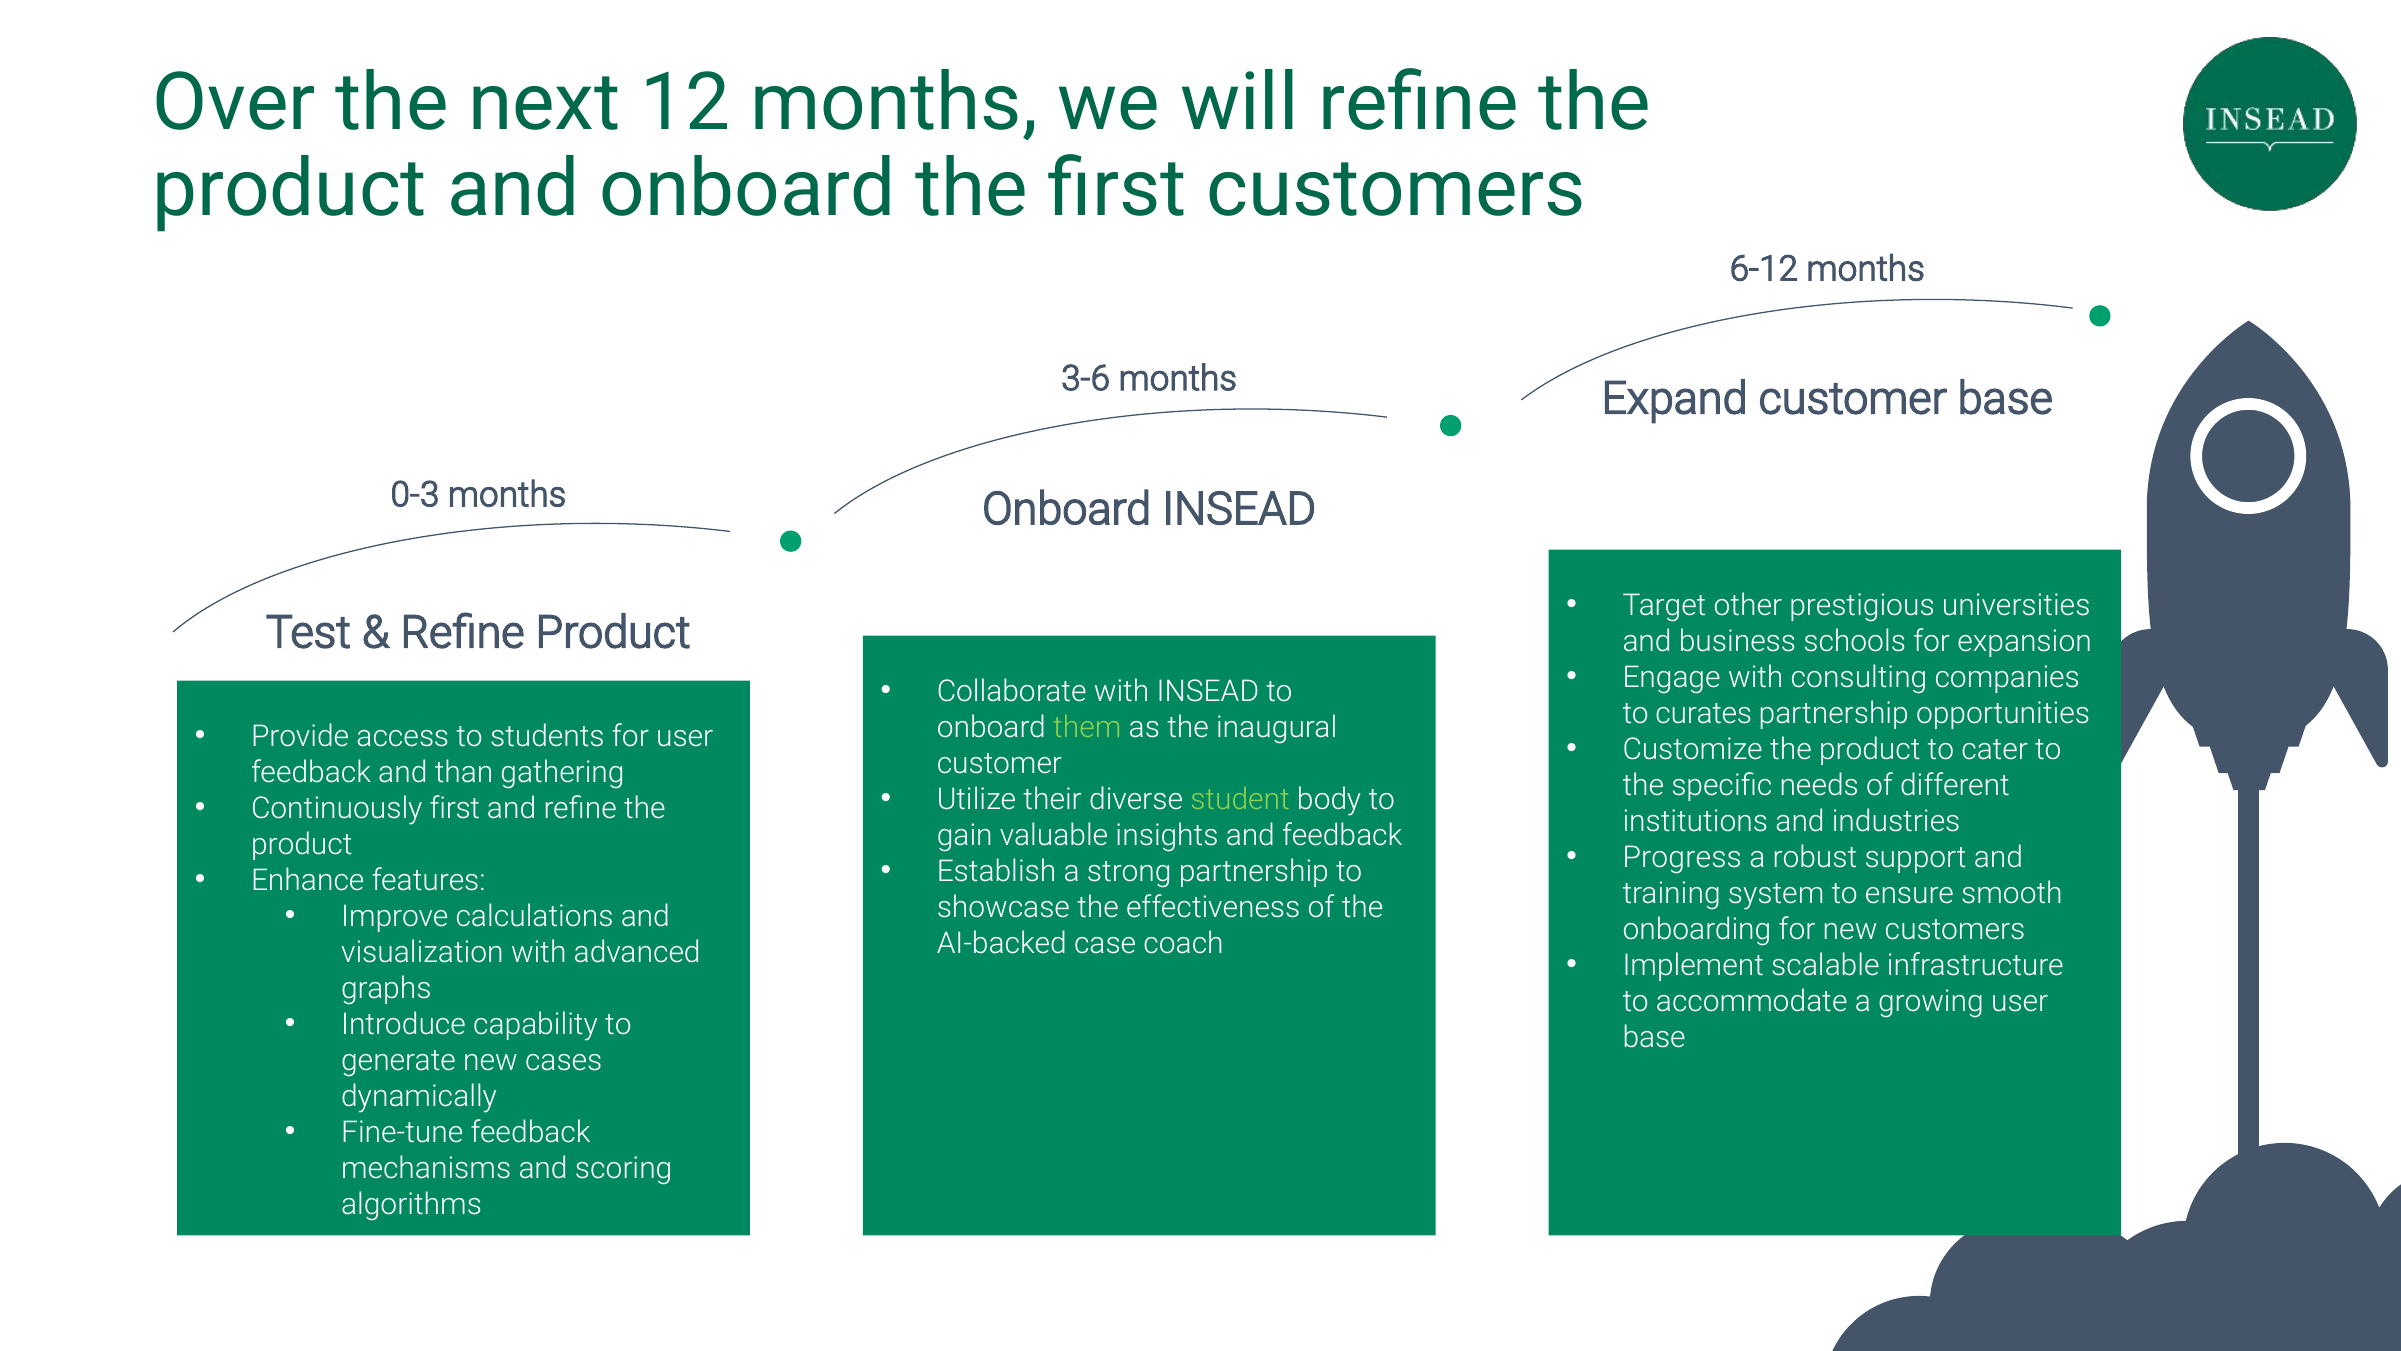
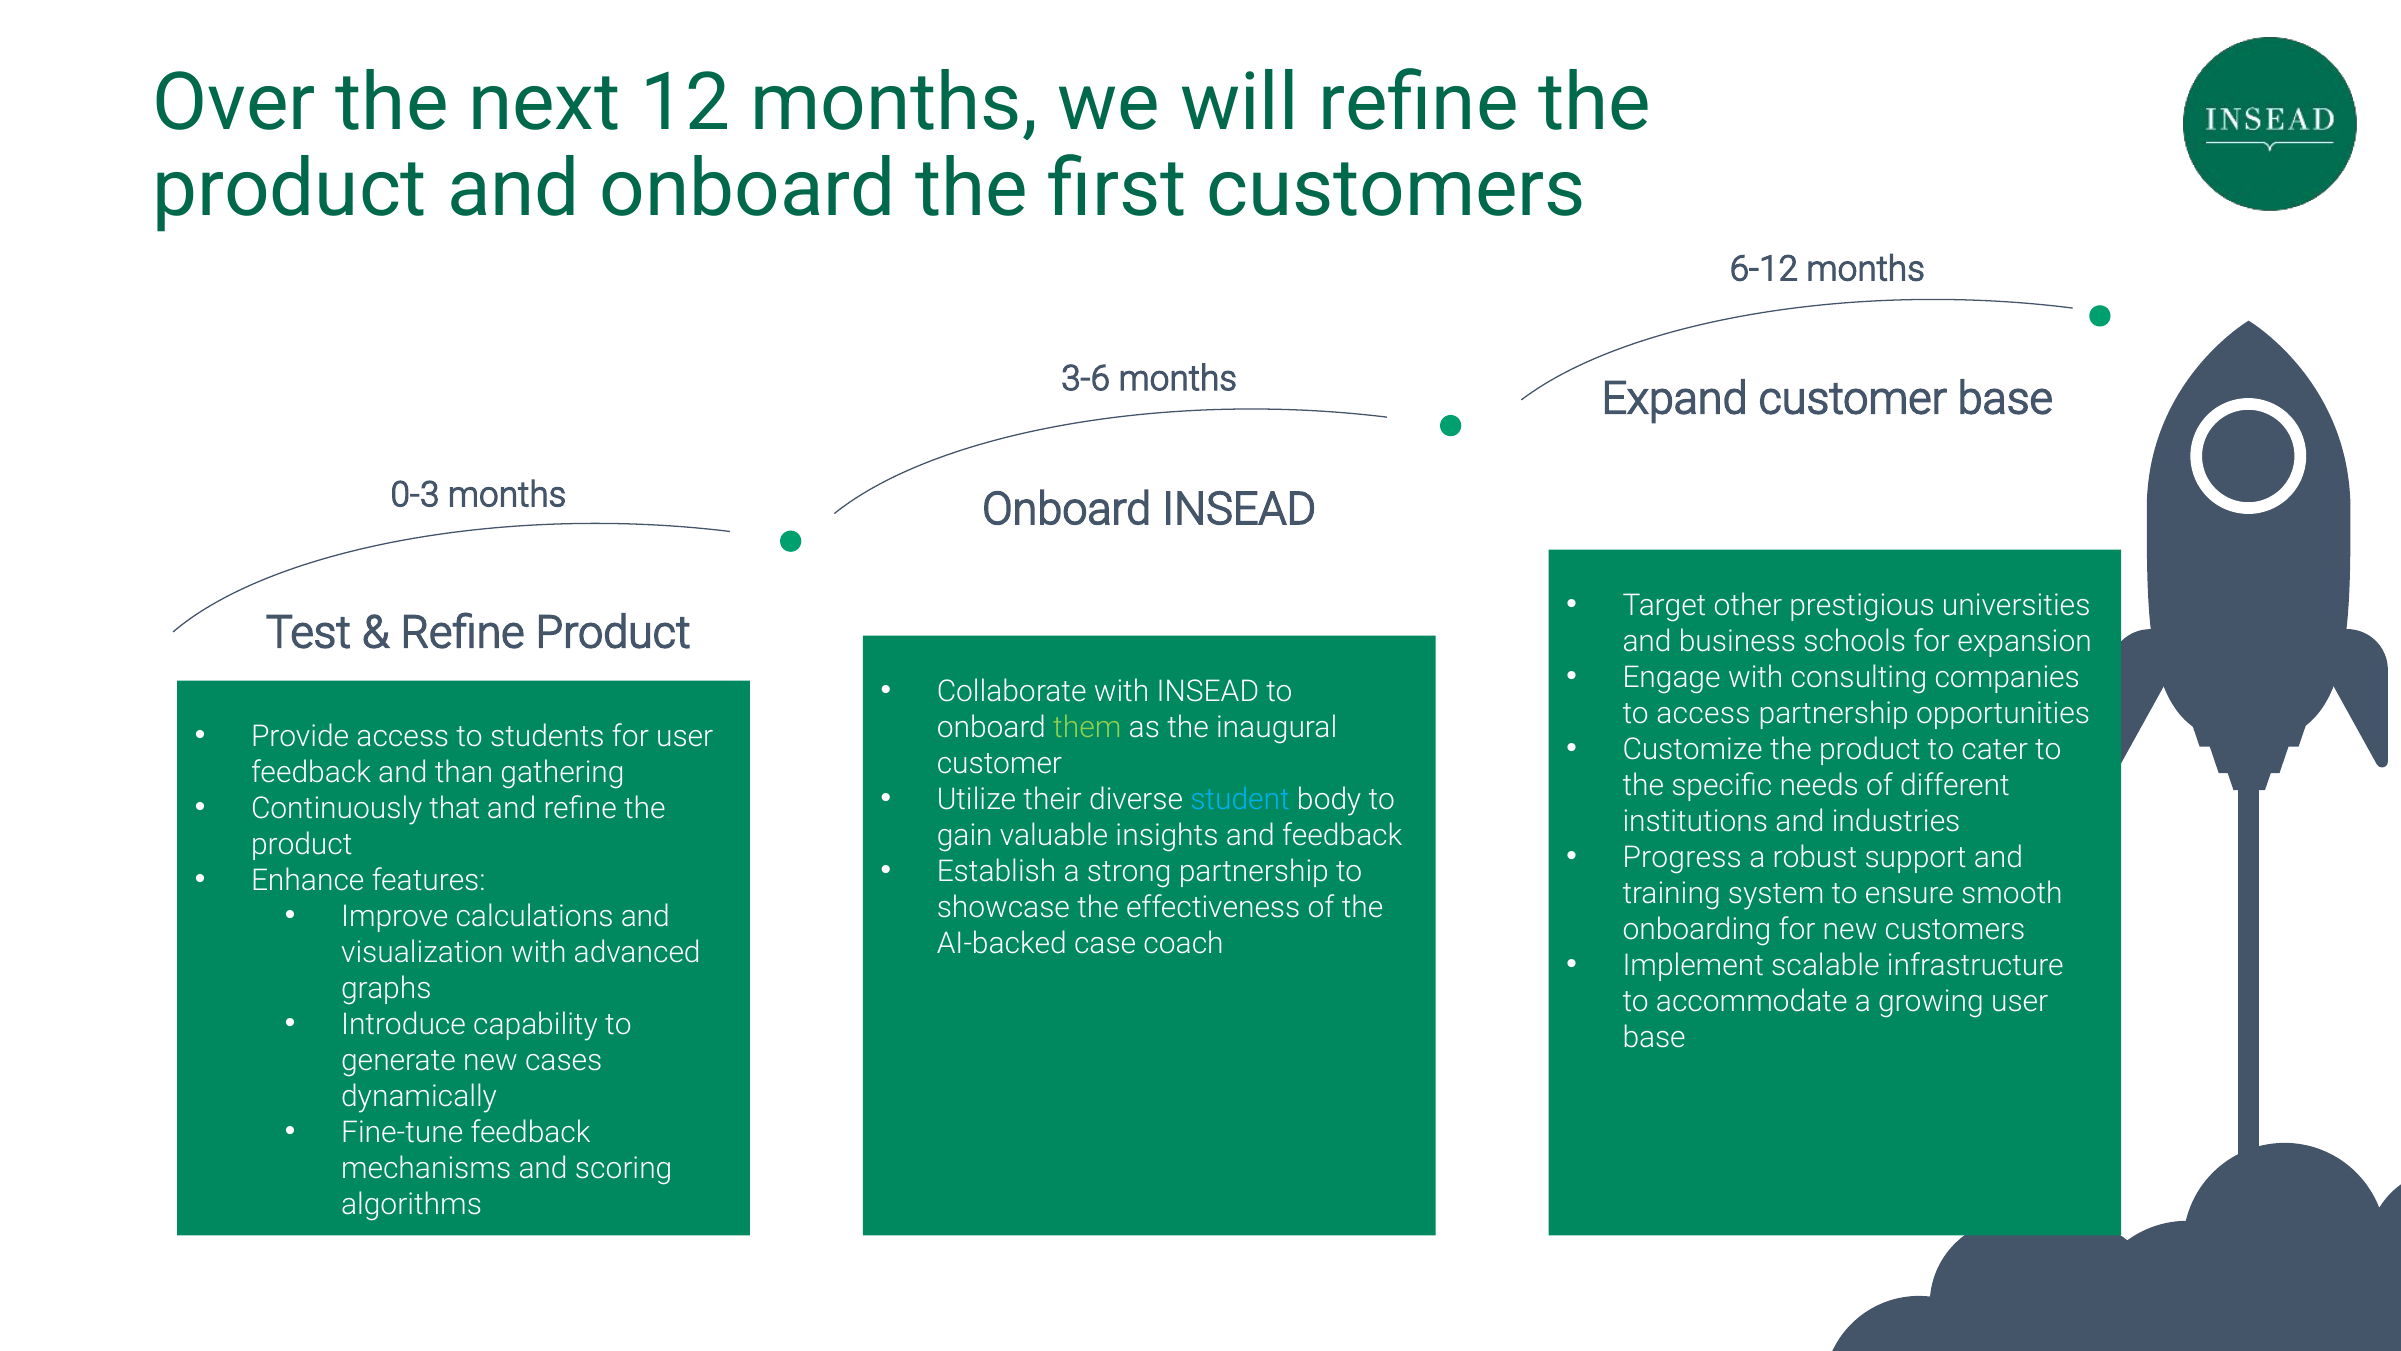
to curates: curates -> access (1703, 713)
student colour: light green -> light blue (1240, 799)
Continuously first: first -> that (455, 808)
